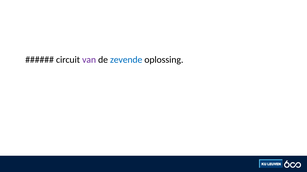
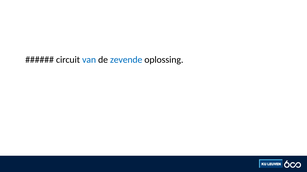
van colour: purple -> blue (89, 60)
